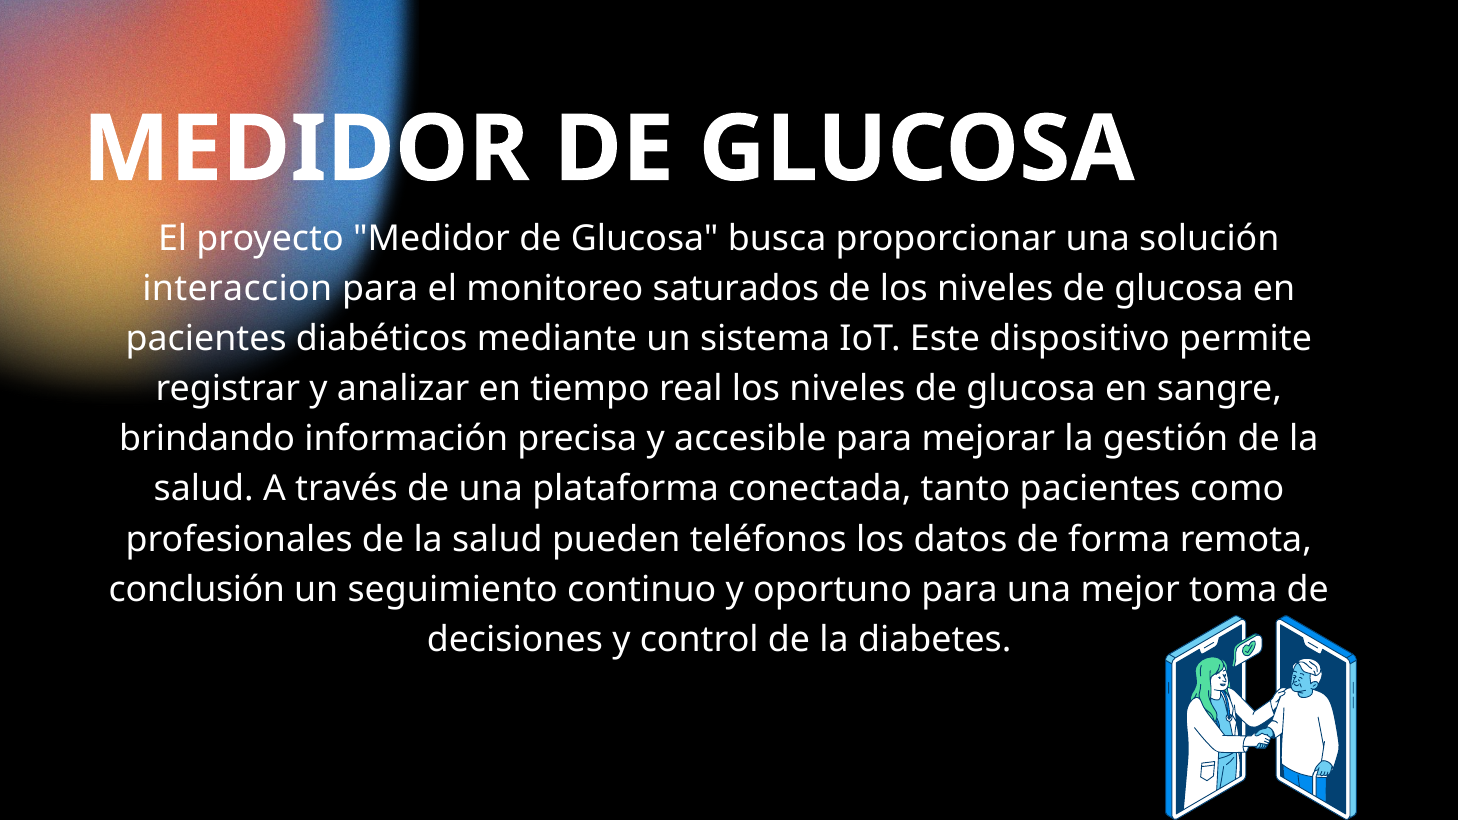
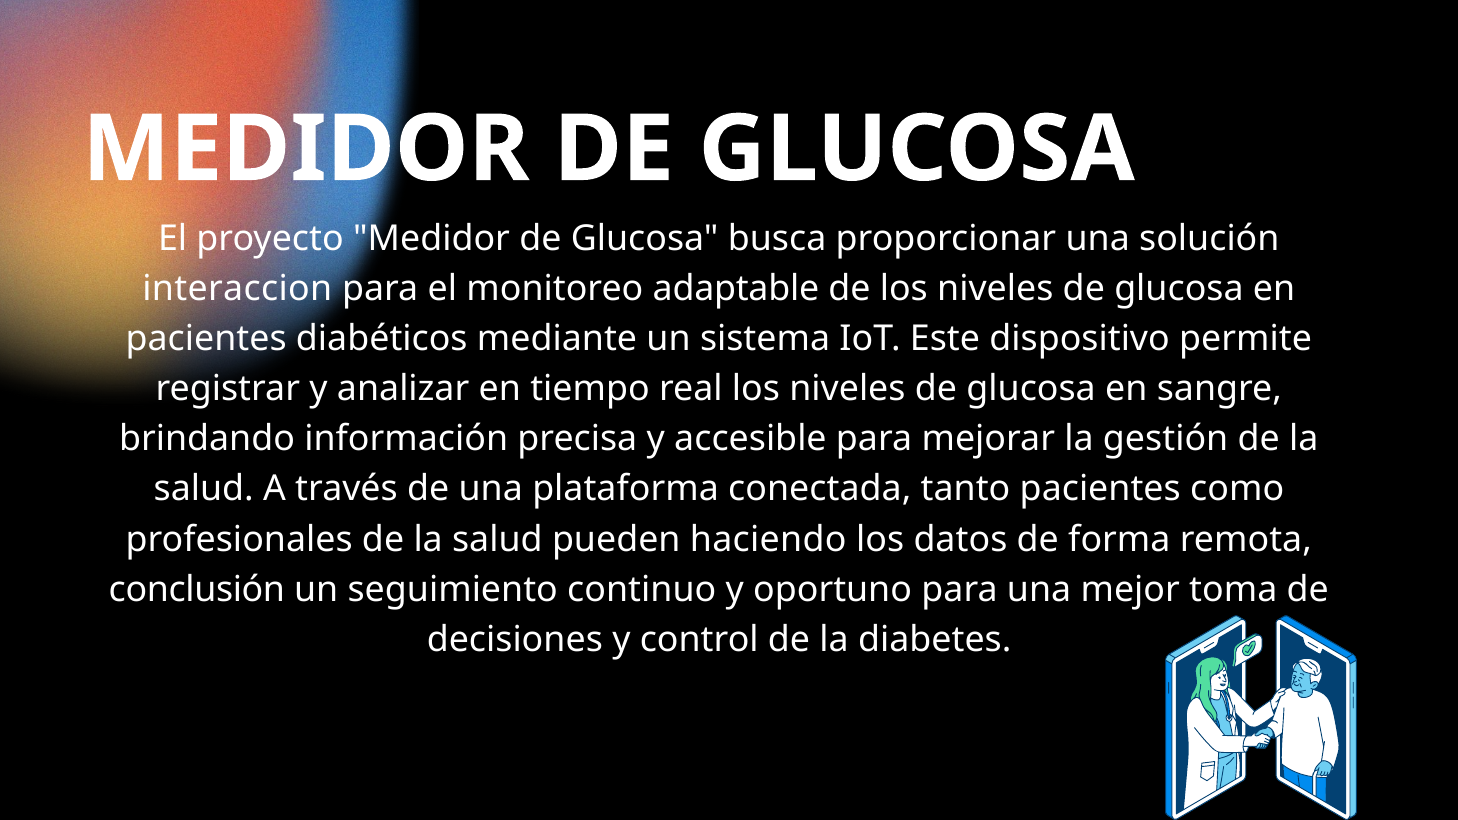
saturados: saturados -> adaptable (736, 289)
teléfonos: teléfonos -> haciendo (768, 539)
